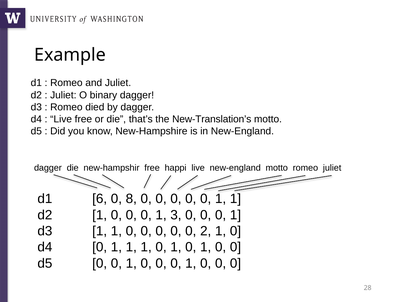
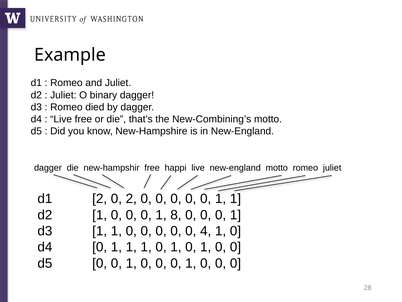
New-Translation’s: New-Translation’s -> New-Combining’s (212, 119)
6: 6 -> 2 (100, 199)
0 8: 8 -> 2 (131, 199)
3: 3 -> 8 (176, 215)
2: 2 -> 4 (206, 231)
